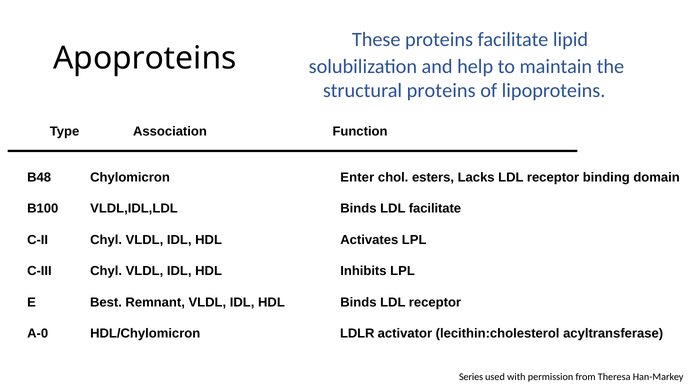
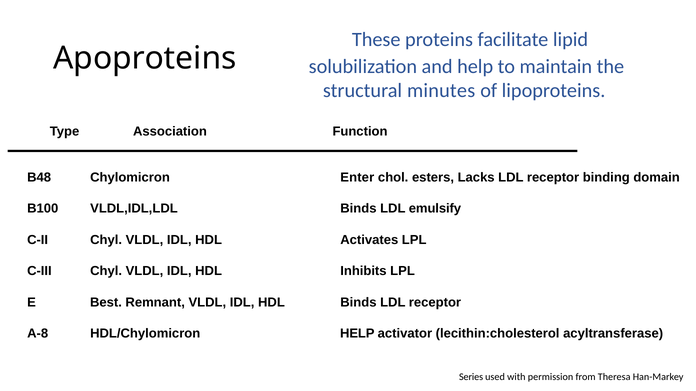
structural proteins: proteins -> minutes (441, 91)
LDL facilitate: facilitate -> emulsify (435, 209)
A-0: A-0 -> A-8 (38, 334)
HDL/Chylomicron LDLR: LDLR -> HELP (357, 334)
